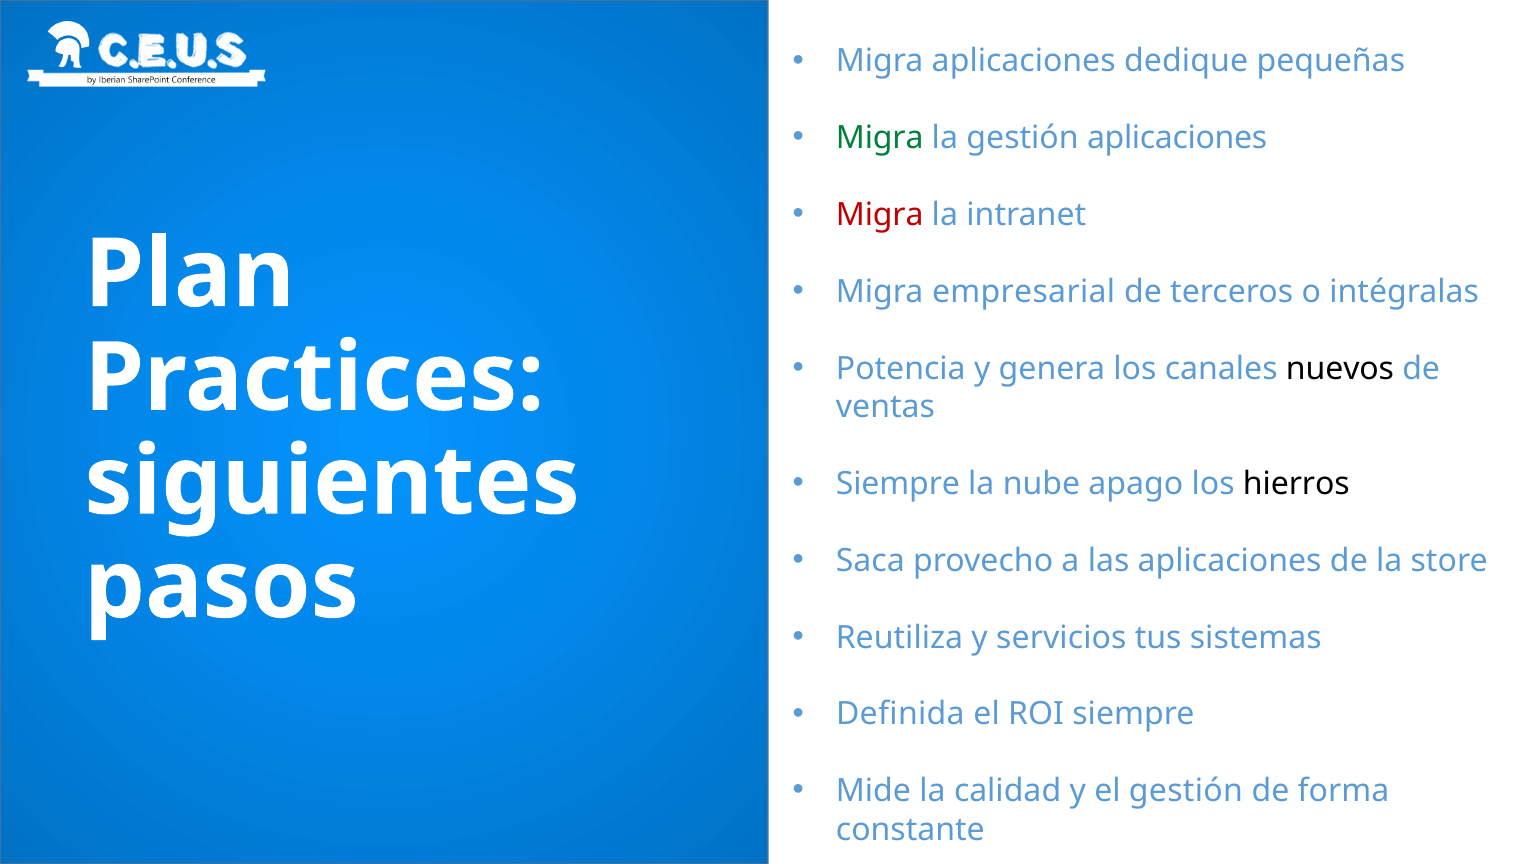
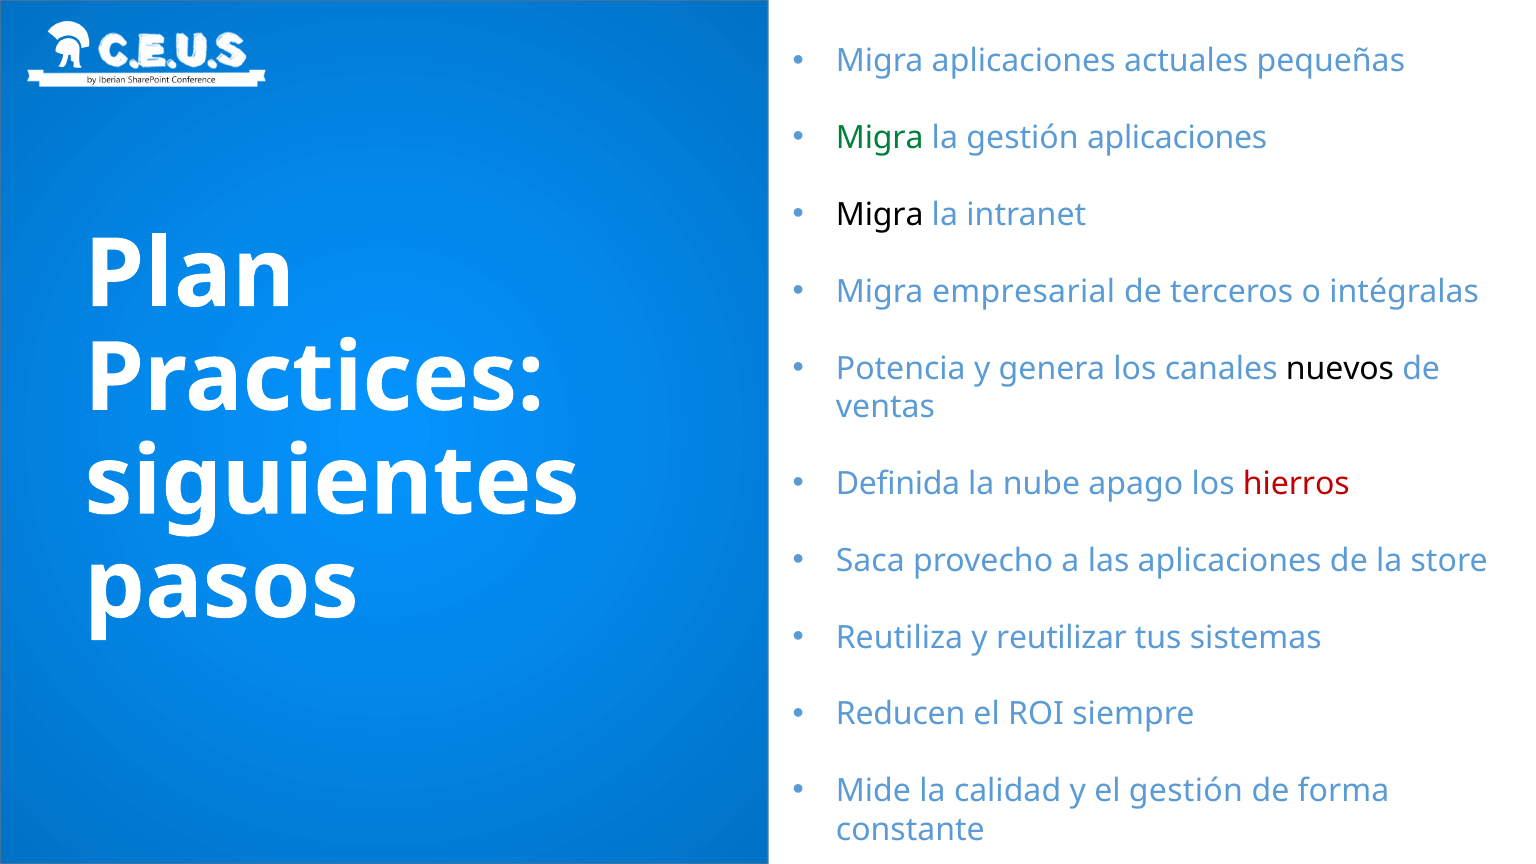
dedique: dedique -> actuales (1186, 61)
Migra colour: red -> black (880, 215)
Siempre: Siempre -> Definida (898, 484)
hierros colour: black -> red (1296, 484)
servicios: servicios -> reutilizar (1062, 637)
Definida: Definida -> Reducen (901, 714)
